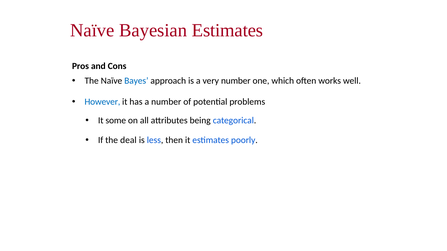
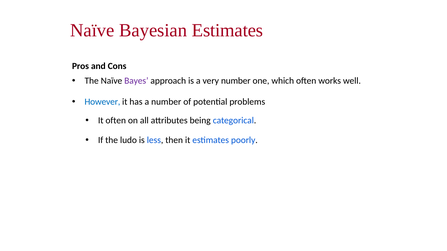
Bayes colour: blue -> purple (136, 81)
It some: some -> often (116, 121)
deal: deal -> ludo (128, 141)
